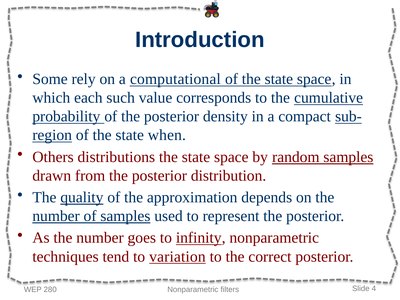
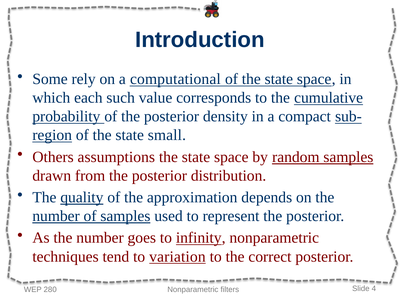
when: when -> small (167, 135)
distributions: distributions -> assumptions (116, 157)
